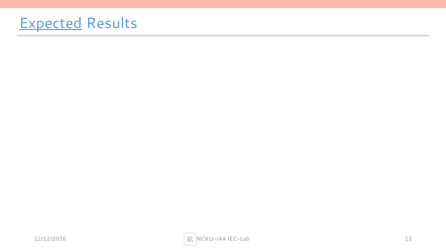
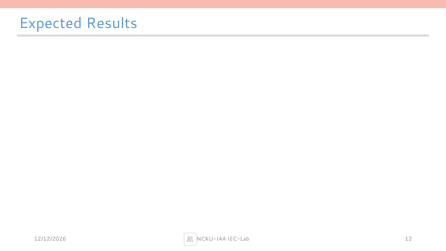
Expected underline: present -> none (51, 23)
